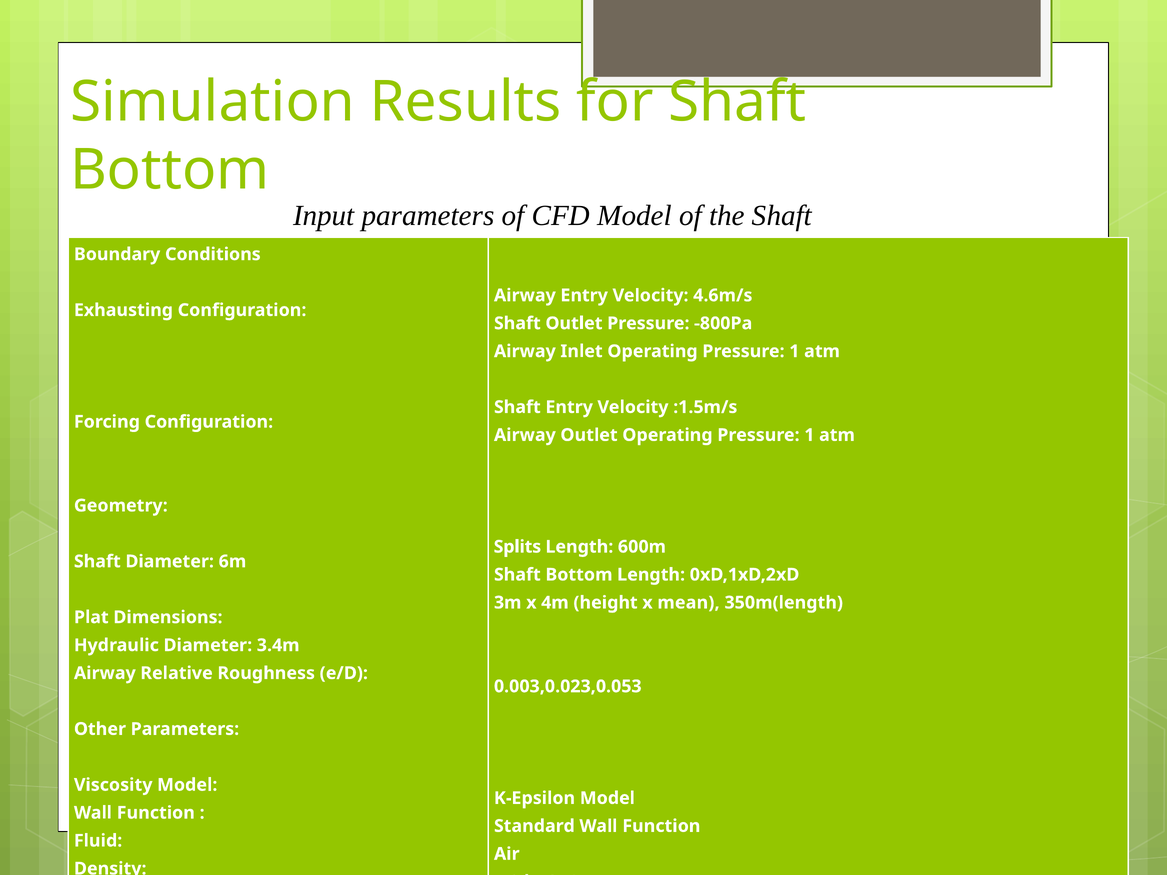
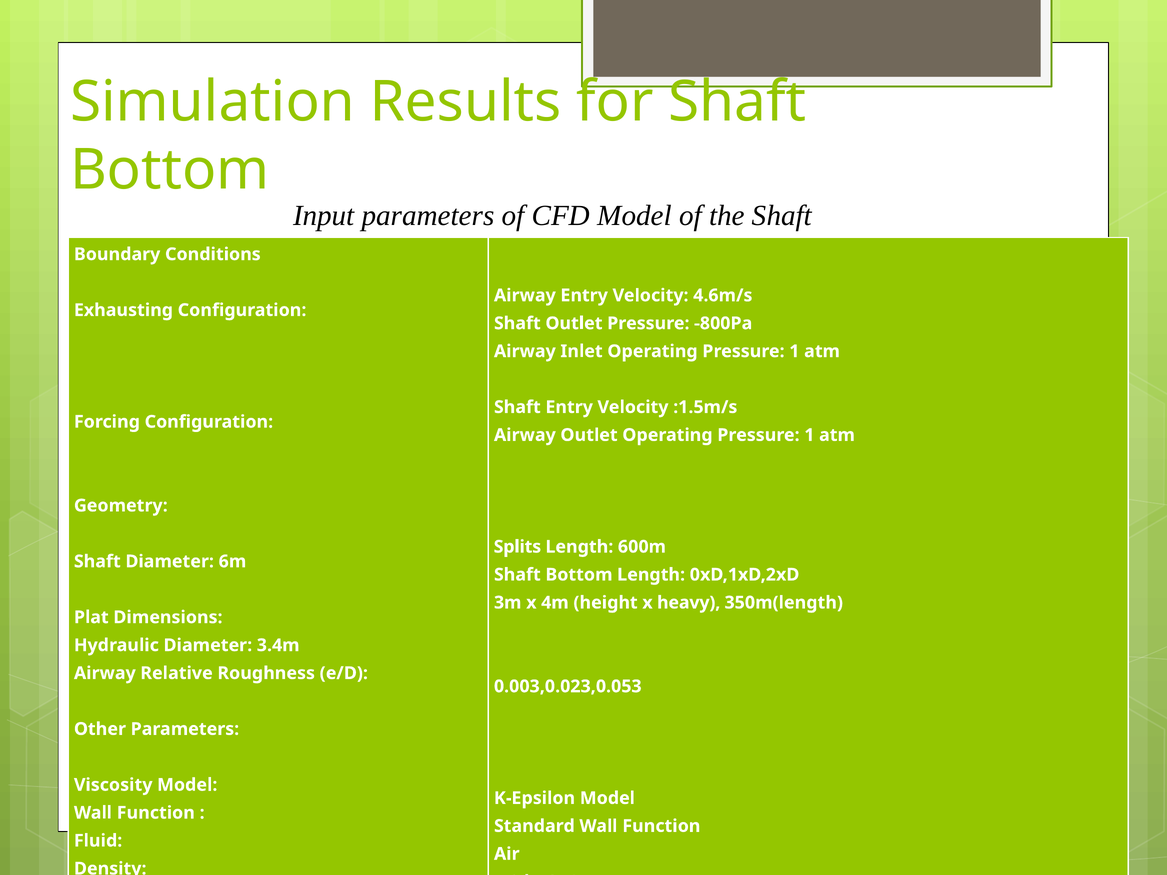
mean: mean -> heavy (689, 603)
